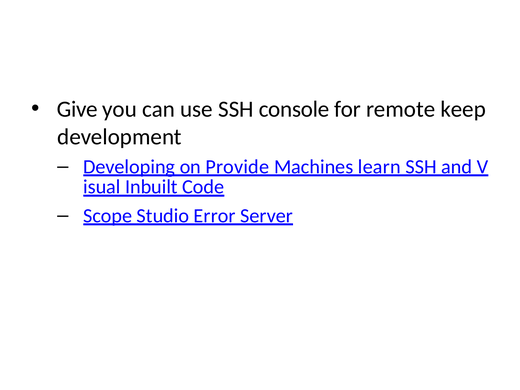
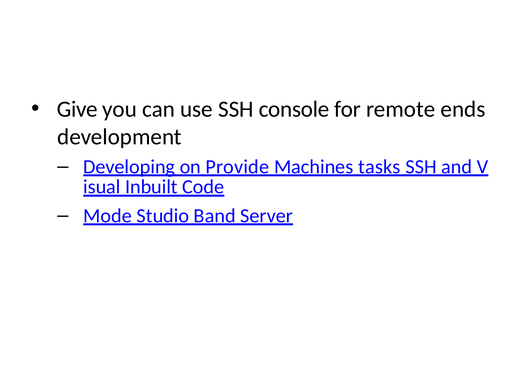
keep: keep -> ends (463, 109)
learn: learn -> tasks (379, 167)
Scope: Scope -> Mode (108, 216)
Error: Error -> Band (215, 216)
